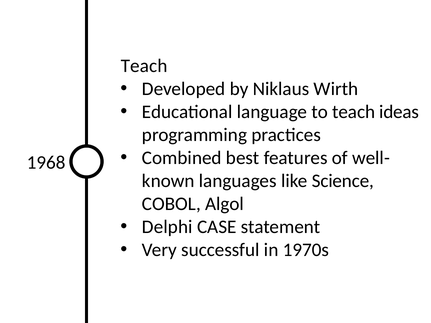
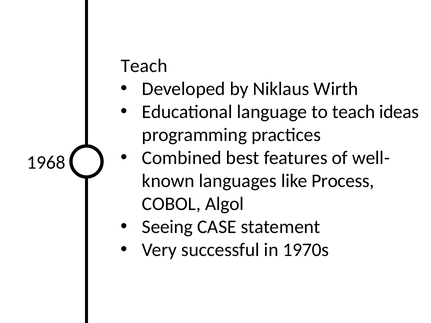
Science: Science -> Process (343, 181)
Delphi: Delphi -> Seeing (167, 227)
